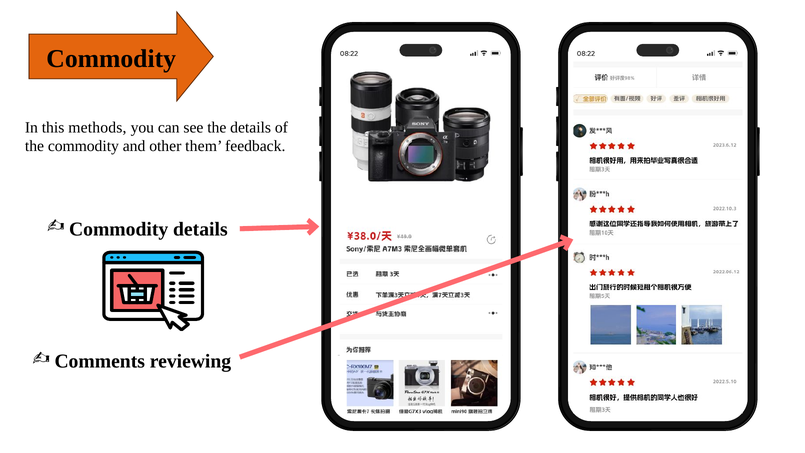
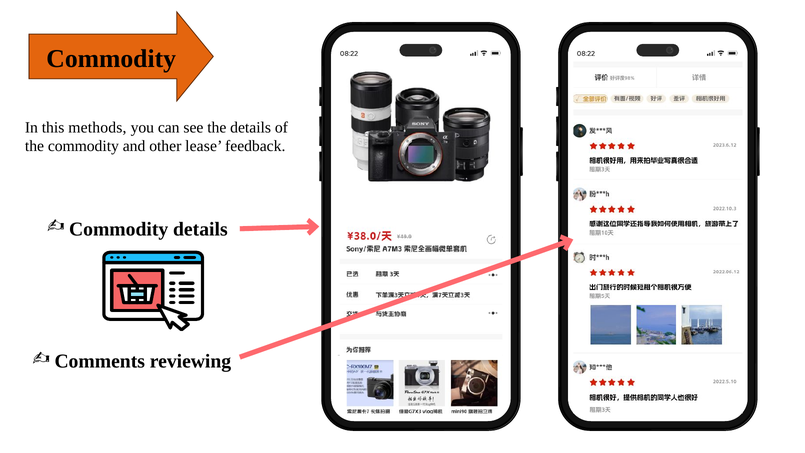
them: them -> lease (204, 146)
